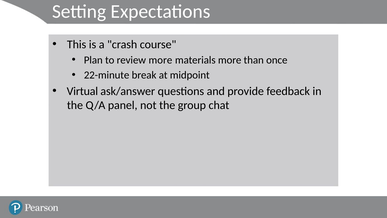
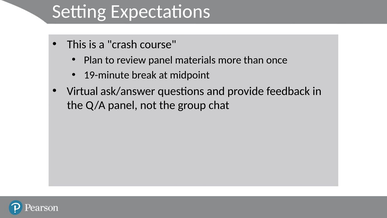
review more: more -> panel (161, 60)
22-minute: 22-minute -> 19-minute (107, 75)
